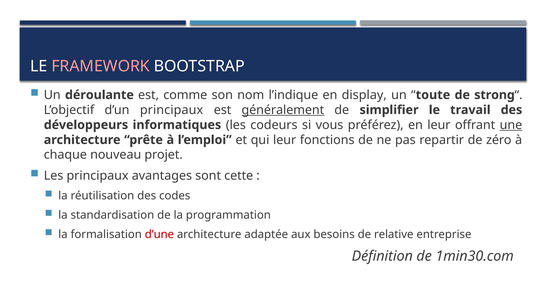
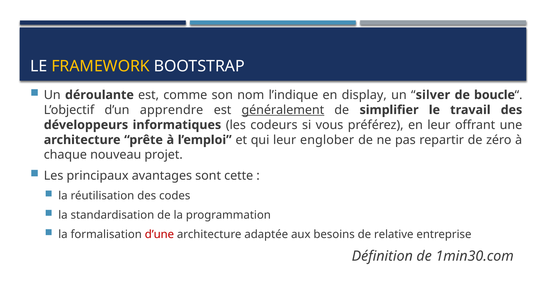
FRAMEWORK colour: pink -> yellow (101, 66)
toute: toute -> silver (433, 95)
strong: strong -> boucle (494, 95)
d’un principaux: principaux -> apprendre (172, 110)
une underline: present -> none (511, 125)
fonctions: fonctions -> englober (327, 140)
